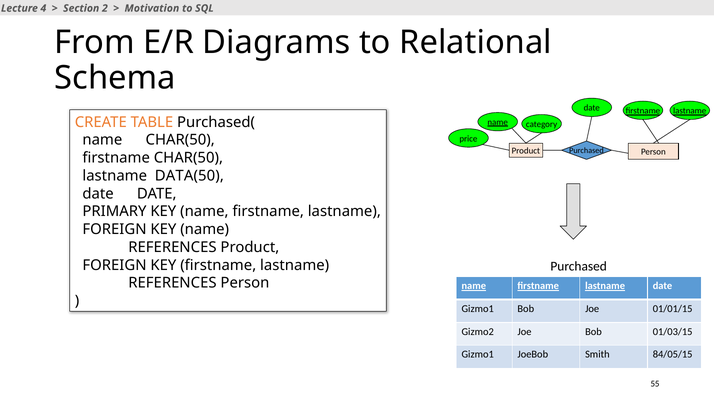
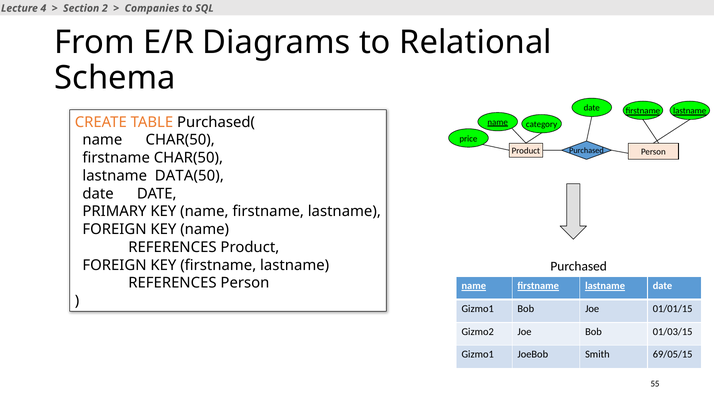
Motivation: Motivation -> Companies (152, 8)
84/05/15: 84/05/15 -> 69/05/15 (673, 354)
